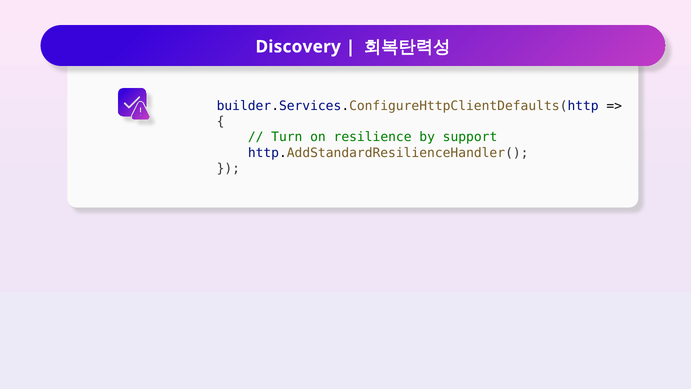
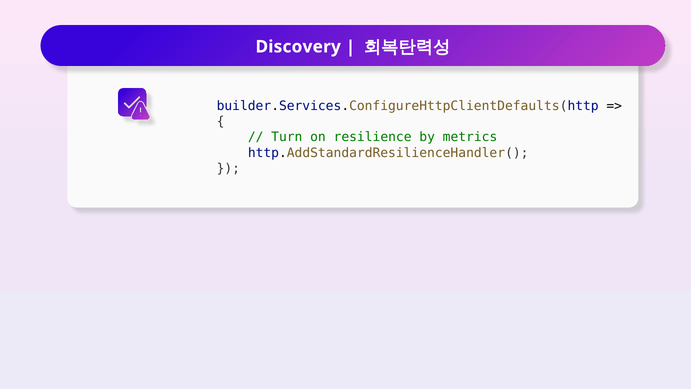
support: support -> metrics (470, 137)
